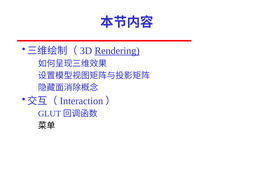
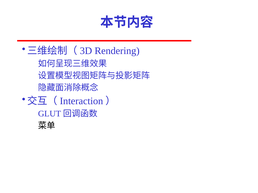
Rendering underline: present -> none (117, 51)
